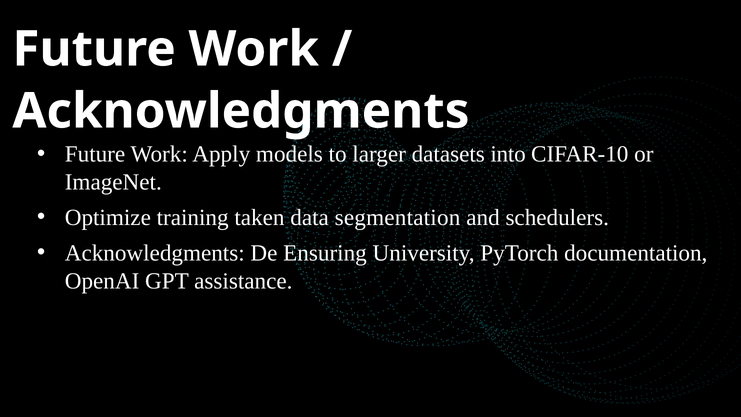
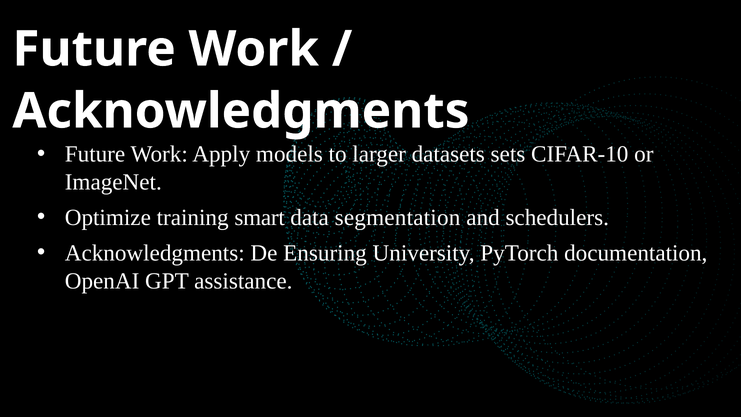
into: into -> sets (508, 154)
taken: taken -> smart (260, 218)
